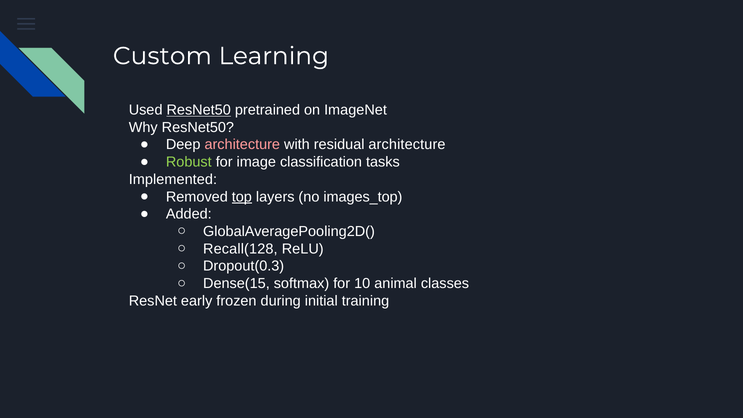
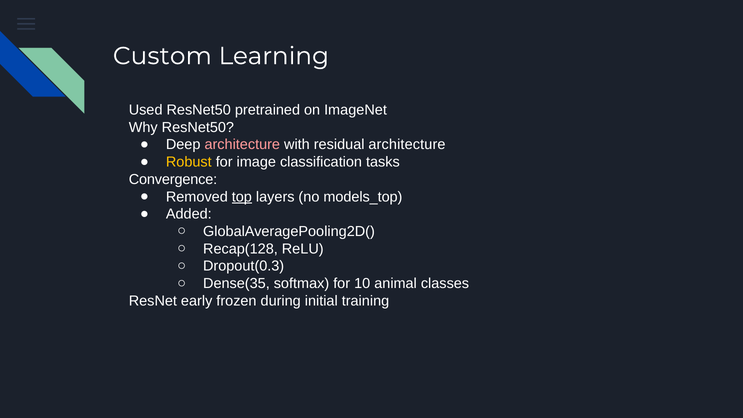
ResNet50 underline: present -> none (199, 110)
Robust colour: light green -> yellow (189, 162)
Implemented: Implemented -> Convergence (173, 179)
images_top: images_top -> models_top (363, 197)
Recall(128: Recall(128 -> Recap(128 (240, 249)
Dense(15: Dense(15 -> Dense(35 (236, 283)
